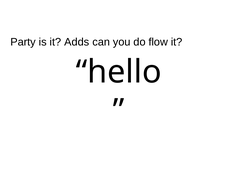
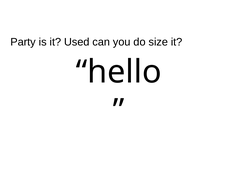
Adds: Adds -> Used (77, 42)
flow: flow -> size (158, 42)
